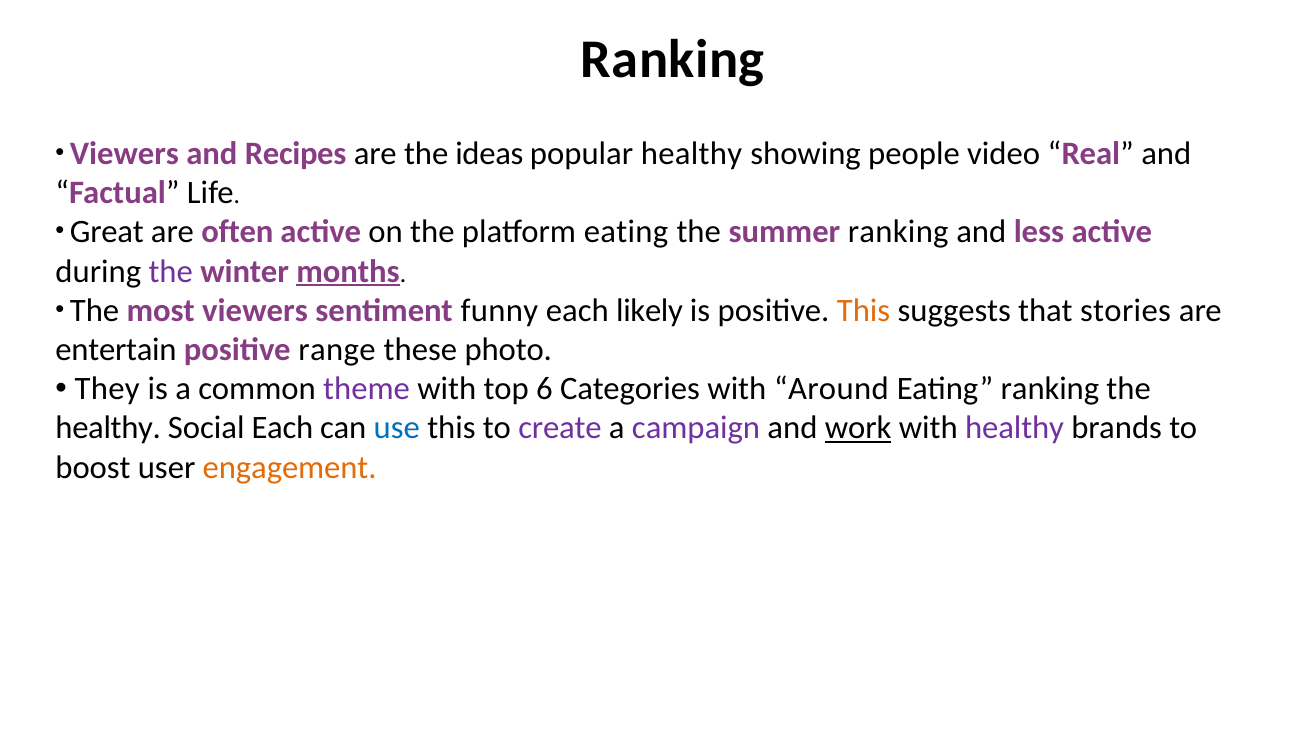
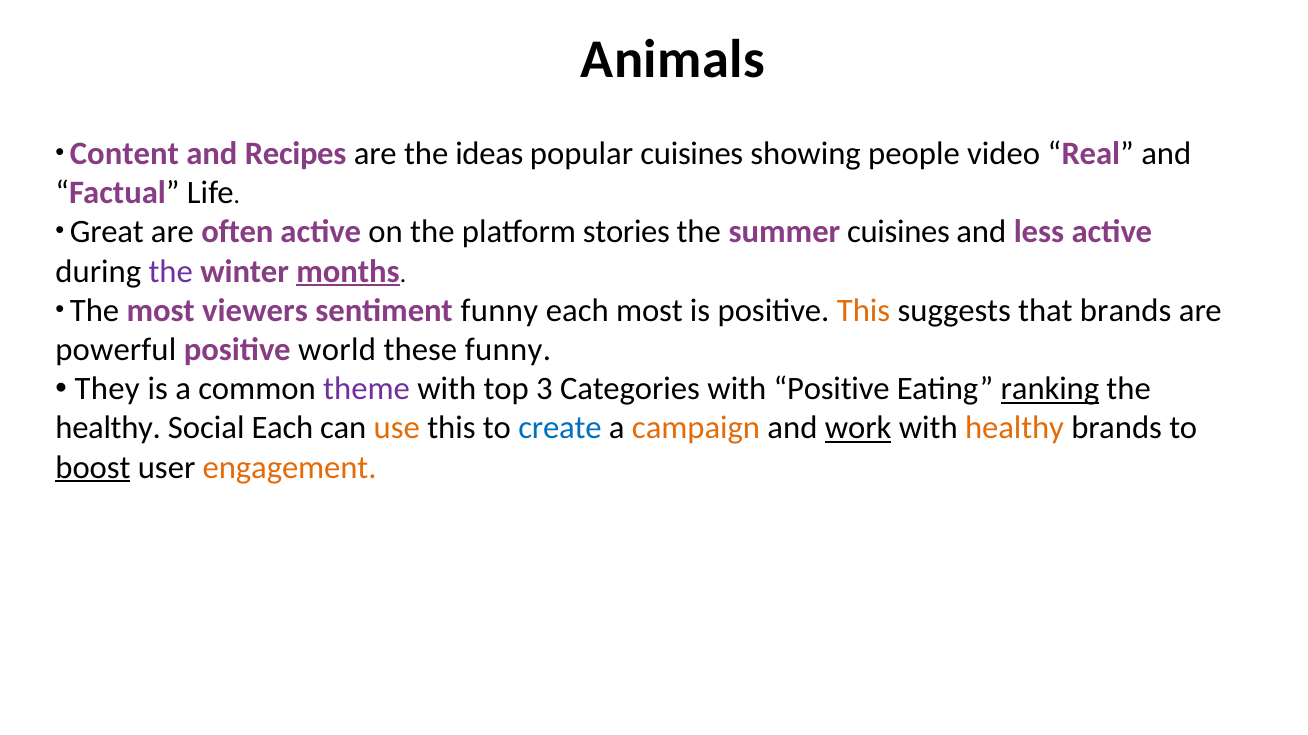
Ranking: Ranking -> Animals (673, 60)
Viewers: Viewers -> Content (124, 154)
popular healthy: healthy -> cuisines (692, 154)
platform eating: eating -> stories (626, 232)
summer ranking: ranking -> cuisines (899, 232)
each likely: likely -> most (649, 311)
that stories: stories -> brands (1126, 311)
entertain: entertain -> powerful (116, 350)
range: range -> world (337, 350)
these photo: photo -> funny (508, 350)
6: 6 -> 3 (544, 389)
with Around: Around -> Positive (832, 389)
ranking underline: none -> present (1050, 389)
use colour: blue -> orange (397, 429)
create colour: purple -> blue (560, 429)
campaign colour: purple -> orange (696, 429)
healthy colour: purple -> orange (1015, 429)
boost underline: none -> present (93, 468)
